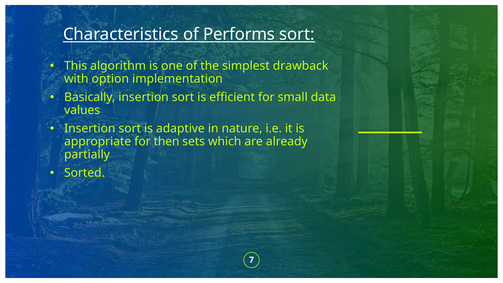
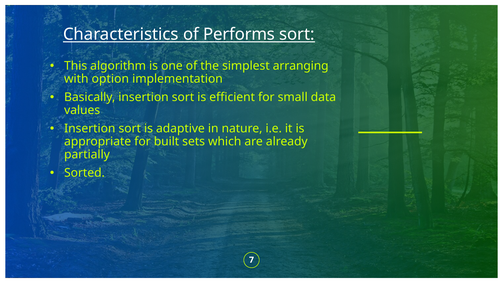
drawback: drawback -> arranging (301, 66)
then: then -> built (167, 142)
